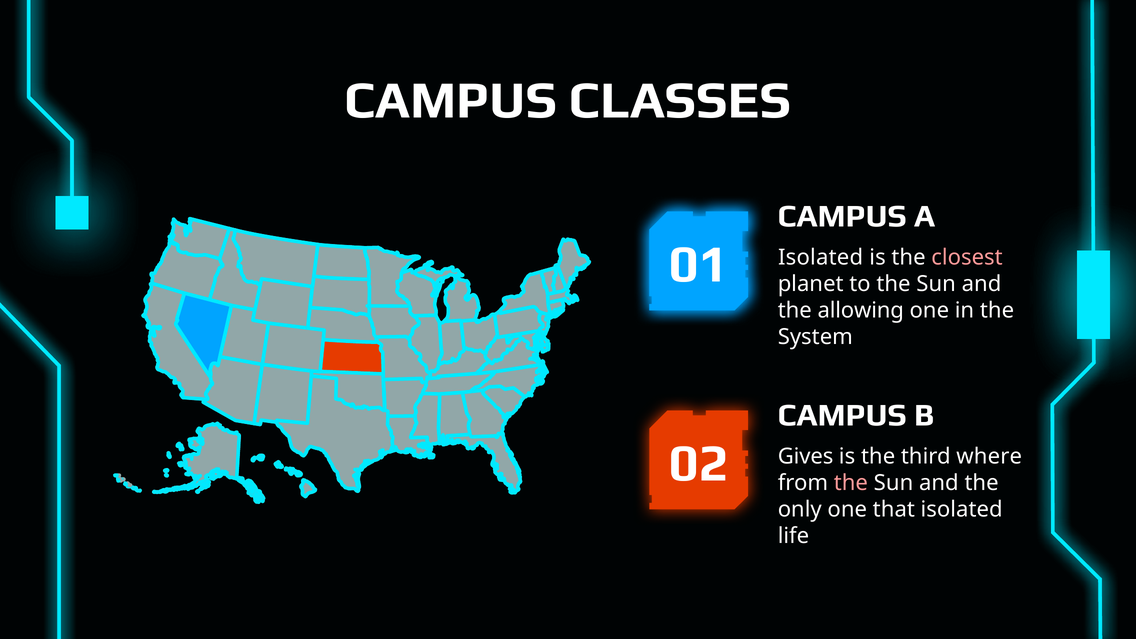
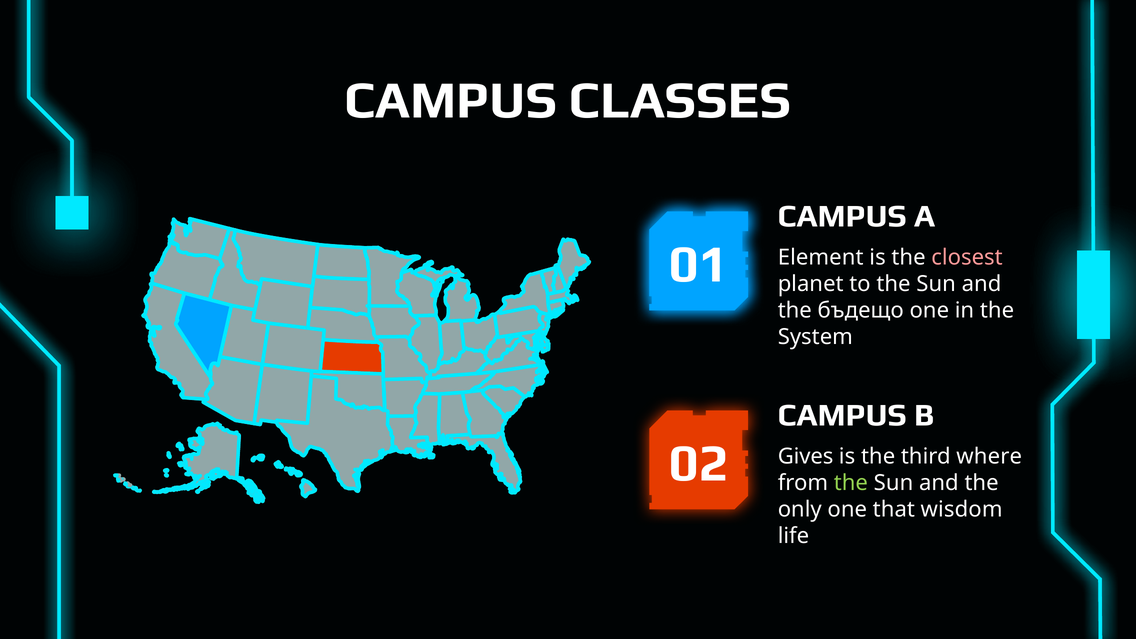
Isolated: Isolated -> Element (821, 257)
allowing: allowing -> бъдещо (861, 310)
the colour: pink -> light green (851, 483)
that isolated: isolated -> wisdom (962, 509)
